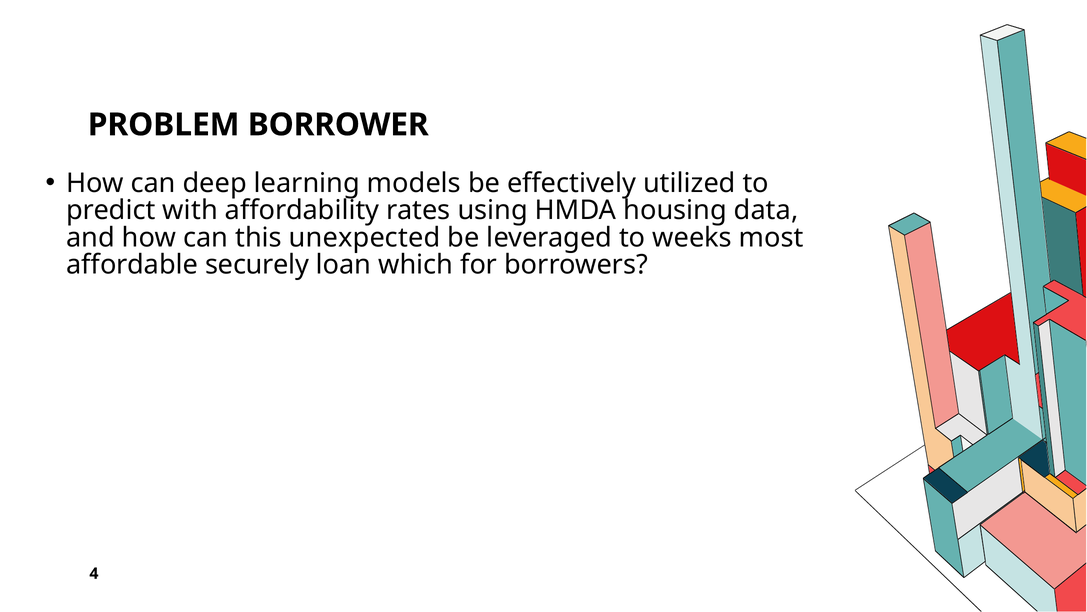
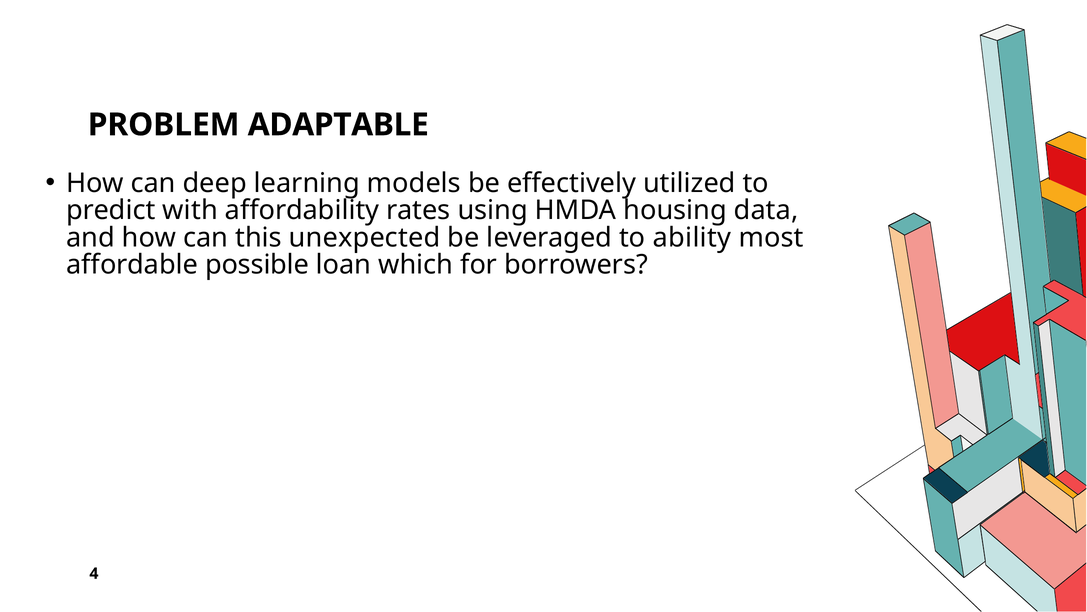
BORROWER: BORROWER -> ADAPTABLE (338, 125)
weeks: weeks -> ability (692, 237)
securely: securely -> possible (257, 265)
